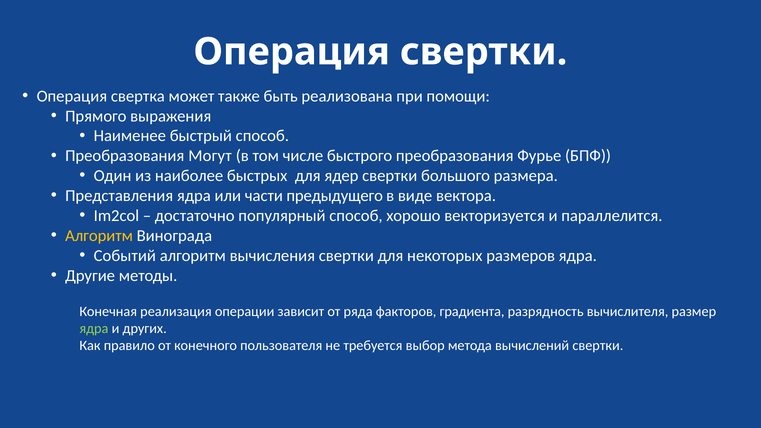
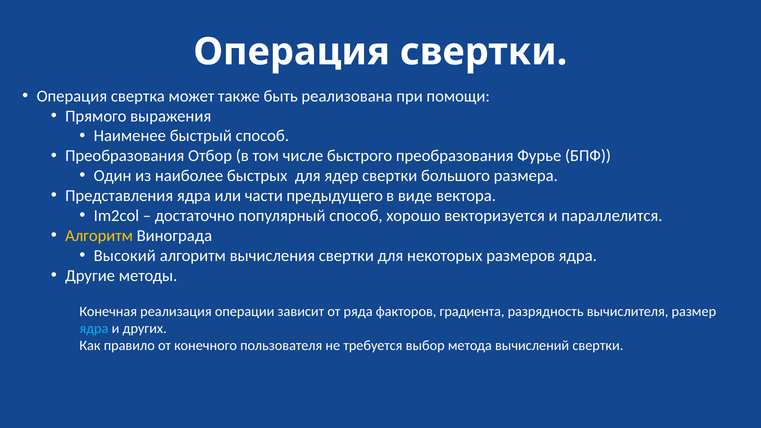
Могут: Могут -> Отбор (210, 156)
Событий: Событий -> Высокий (125, 256)
ядра colour: light green -> light blue (94, 328)
